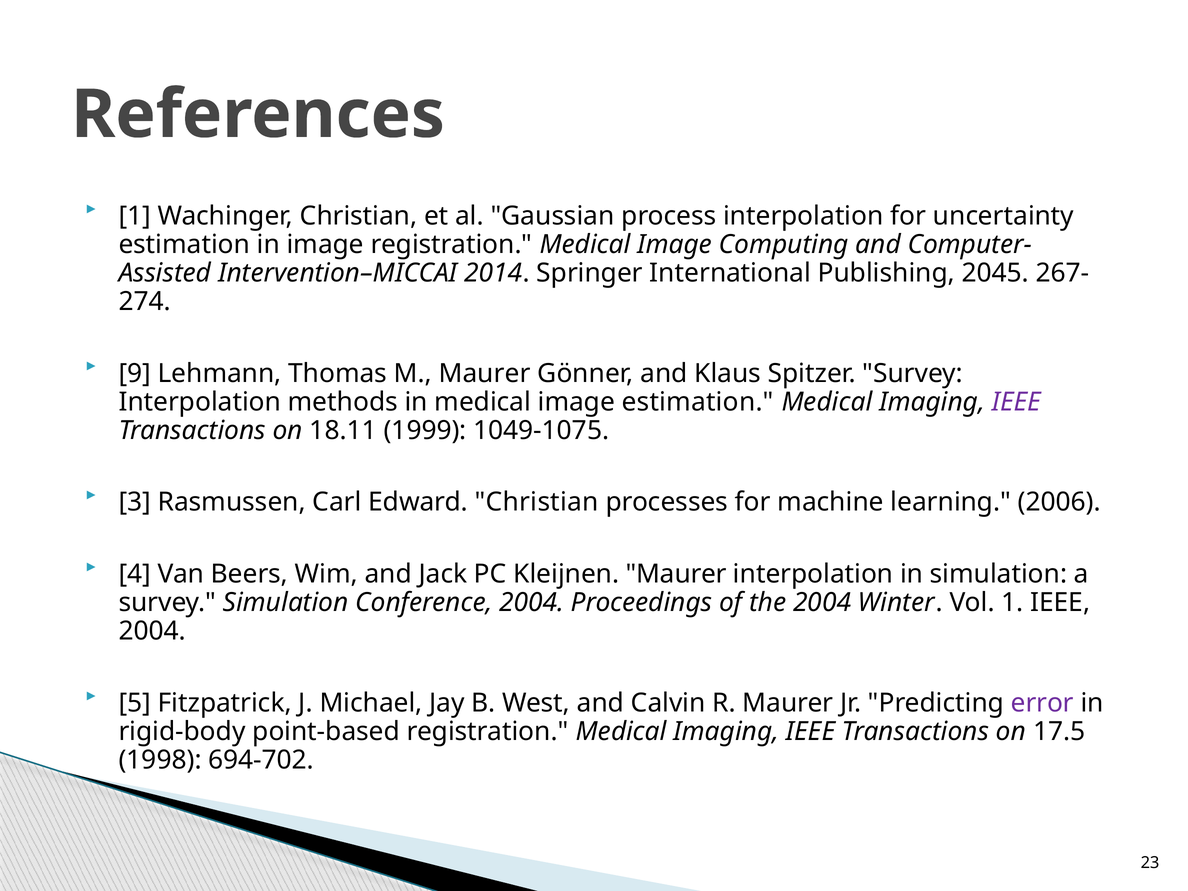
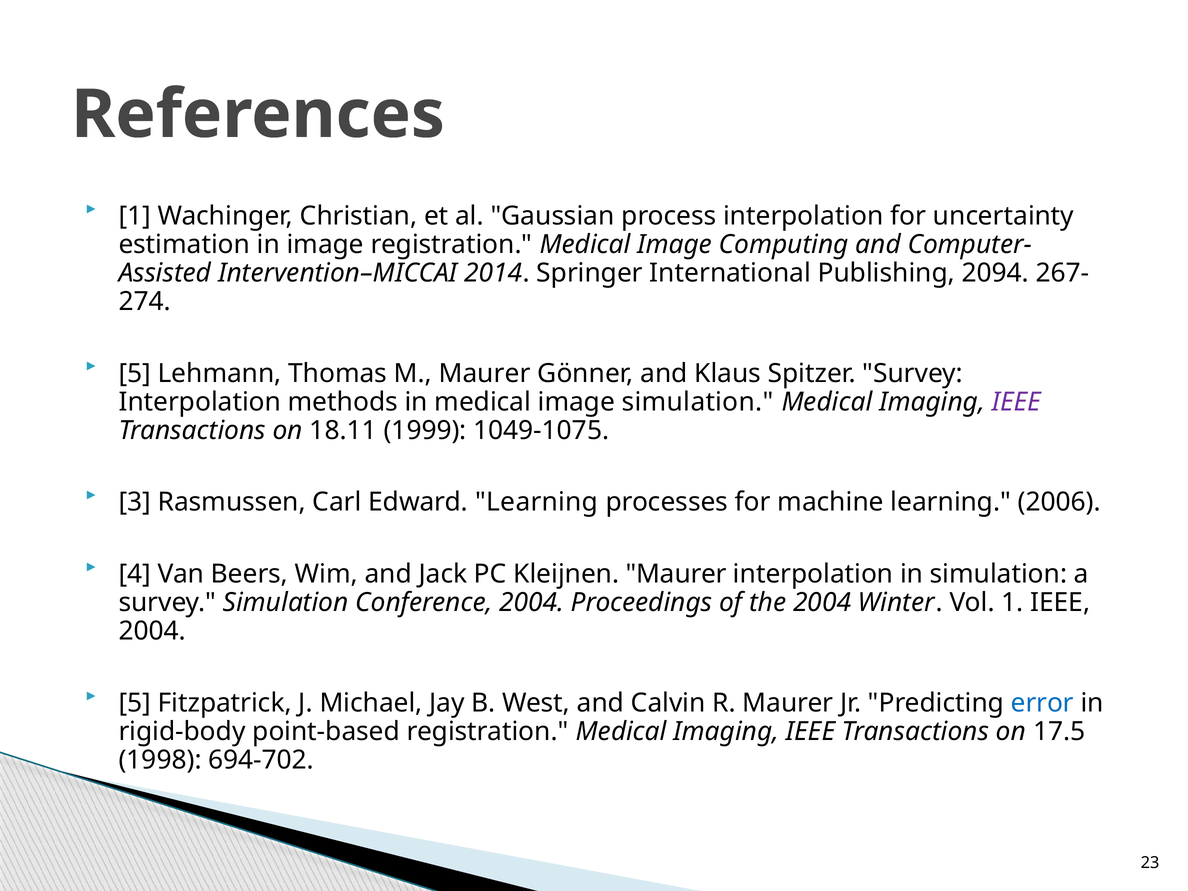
2045: 2045 -> 2094 (995, 273)
9: 9 -> 5 (135, 373)
image estimation: estimation -> simulation (698, 402)
Edward Christian: Christian -> Learning (537, 502)
error colour: purple -> blue (1042, 703)
